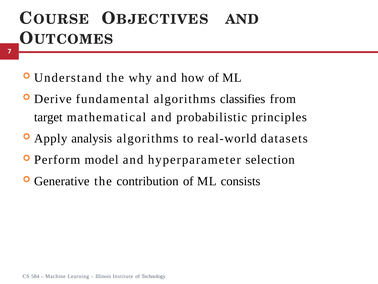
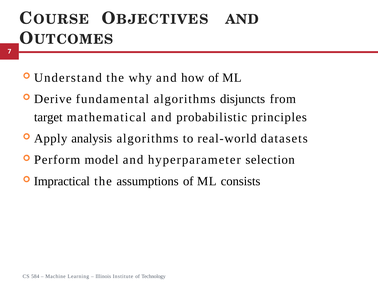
classifies: classifies -> disjuncts (243, 99)
Generative: Generative -> Impractical (62, 181)
contribution: contribution -> assumptions (148, 181)
